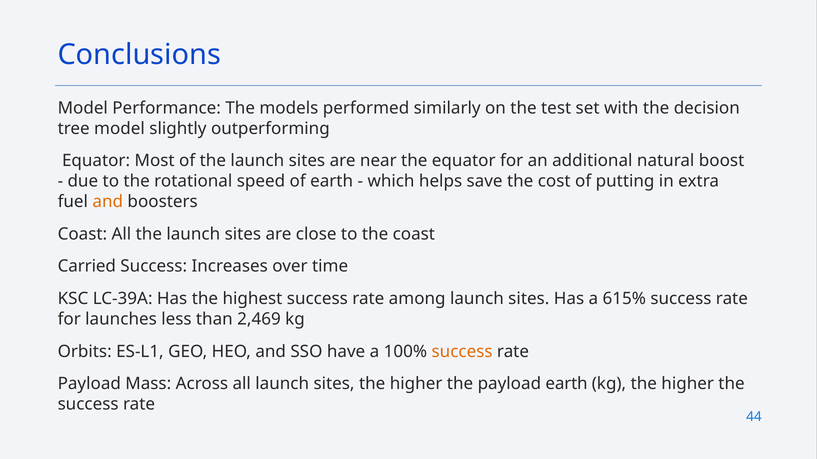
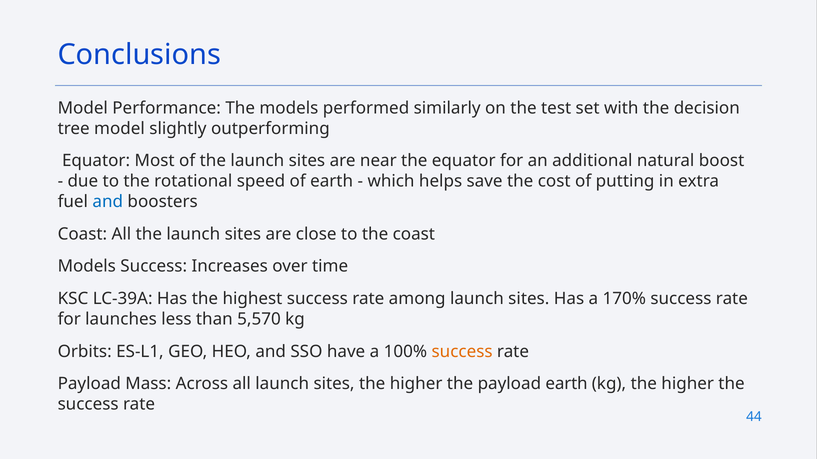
and colour: orange -> blue (108, 202)
Carried: Carried -> Models (87, 267)
615%: 615% -> 170% (624, 299)
2,469: 2,469 -> 5,570 (259, 319)
